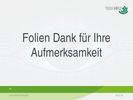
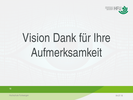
Folien: Folien -> Vision (36, 38)
